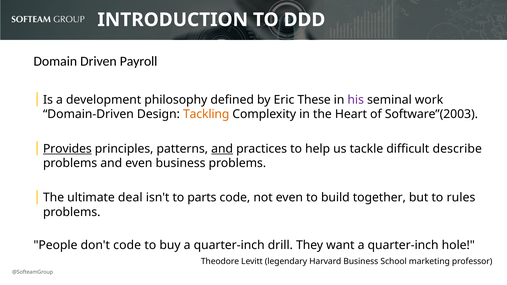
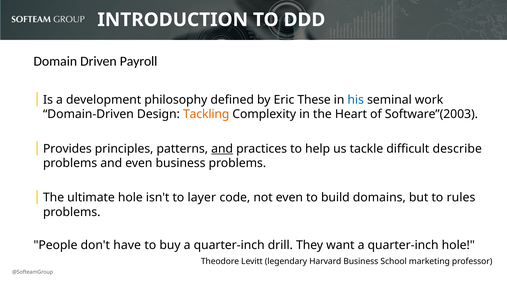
his colour: purple -> blue (356, 100)
Provides underline: present -> none (67, 149)
ultimate deal: deal -> hole (130, 198)
parts: parts -> layer (202, 198)
together: together -> domains (379, 198)
don't code: code -> have (127, 245)
